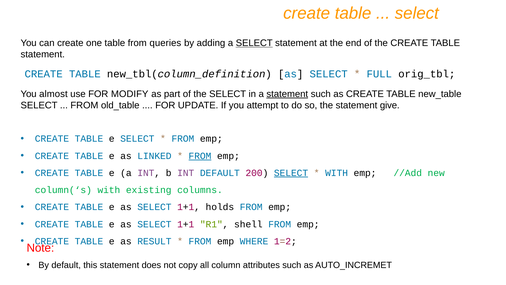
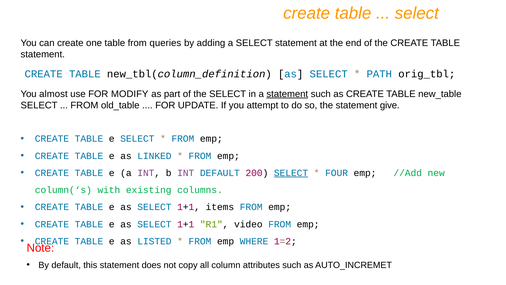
SELECT underline: present -> none (254, 43)
FULL: FULL -> PATH (379, 74)
FROM underline: present -> none (200, 156)
WITH: WITH -> FOUR (337, 173)
holds: holds -> items (220, 207)
shell: shell -> video (248, 224)
RESULT: RESULT -> LISTED (154, 241)
